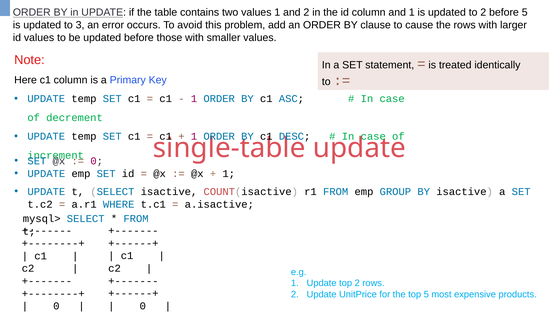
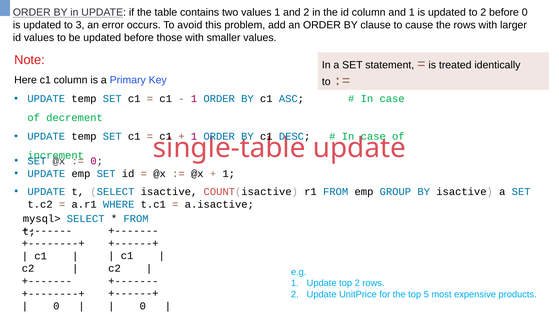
before 5: 5 -> 0 (525, 13)
